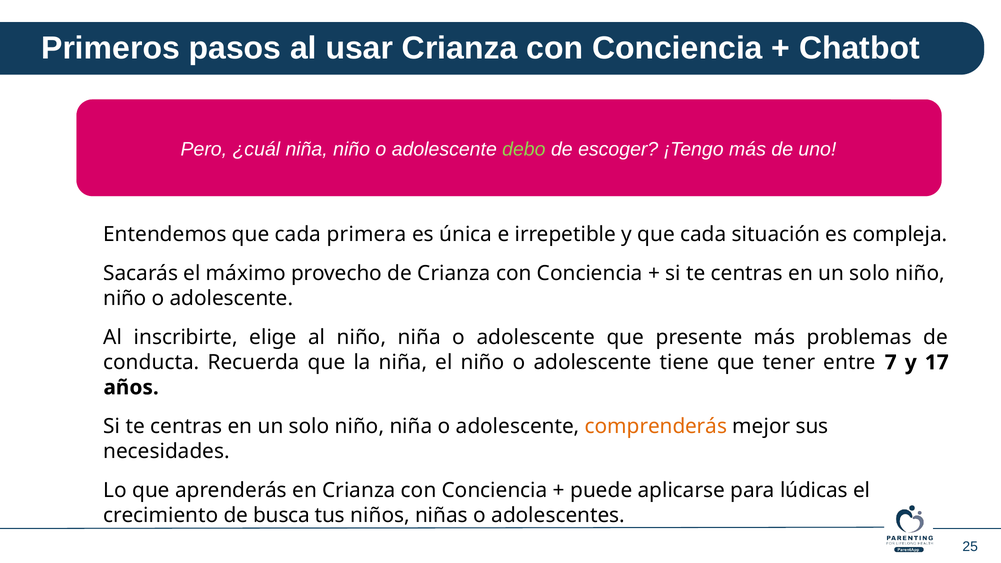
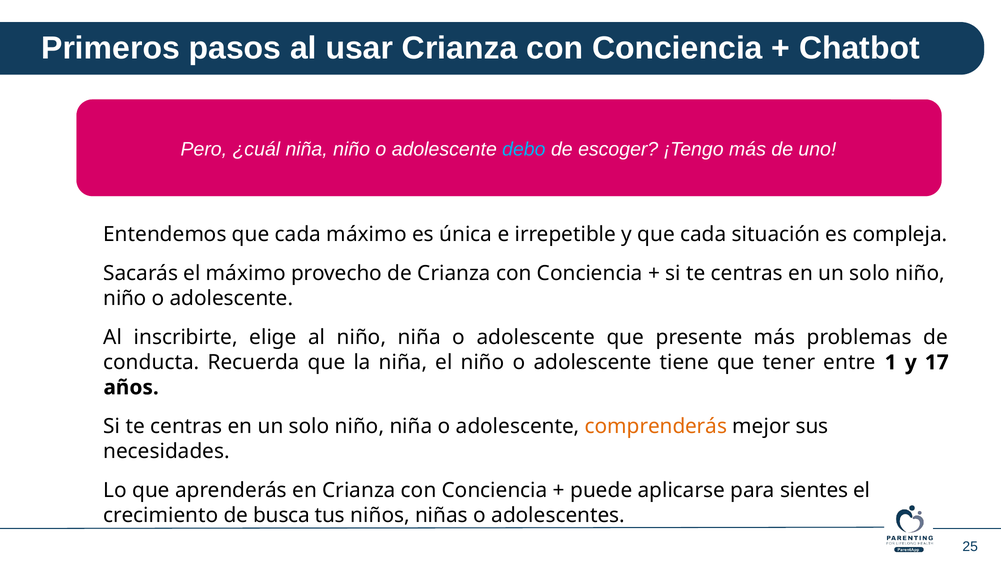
debo colour: light green -> light blue (524, 149)
cada primera: primera -> máximo (367, 235)
7: 7 -> 1 (891, 363)
lúdicas: lúdicas -> sientes (814, 490)
